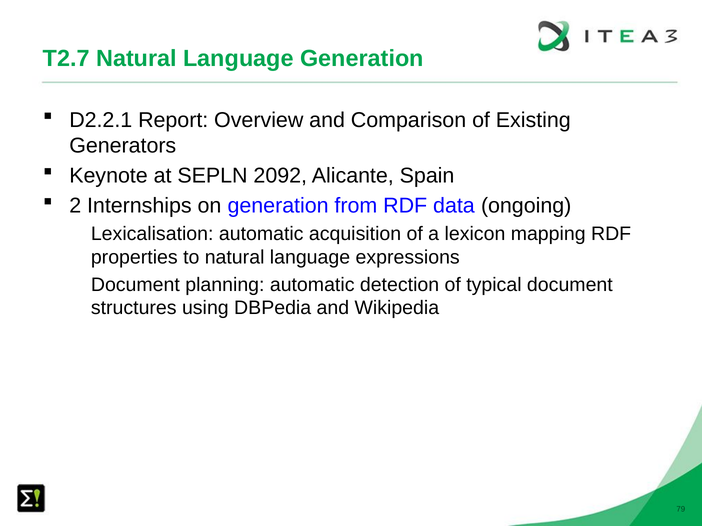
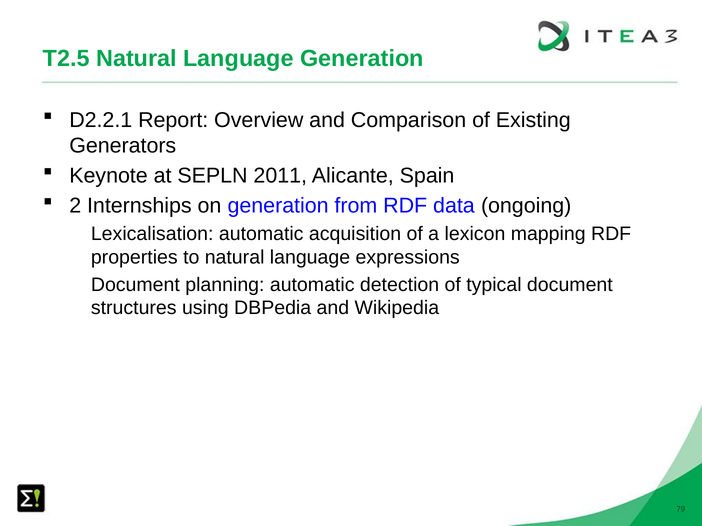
T2.7: T2.7 -> T2.5 (66, 59)
2092: 2092 -> 2011 (280, 176)
